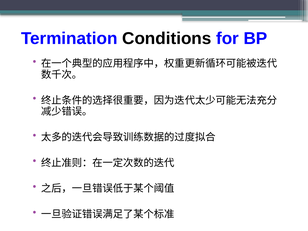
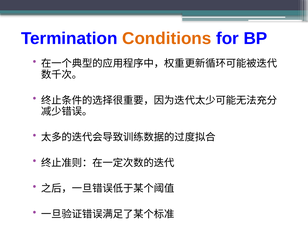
Conditions colour: black -> orange (167, 38)
